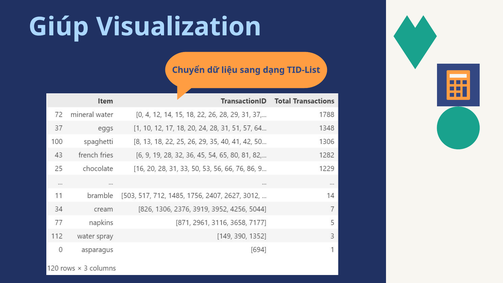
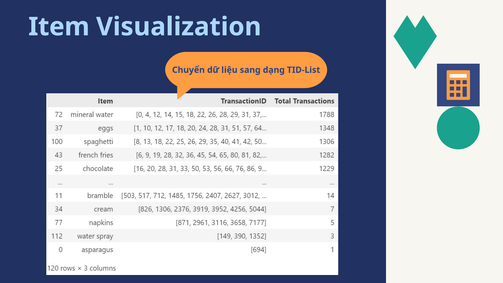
Giúp: Giúp -> Item (59, 27)
